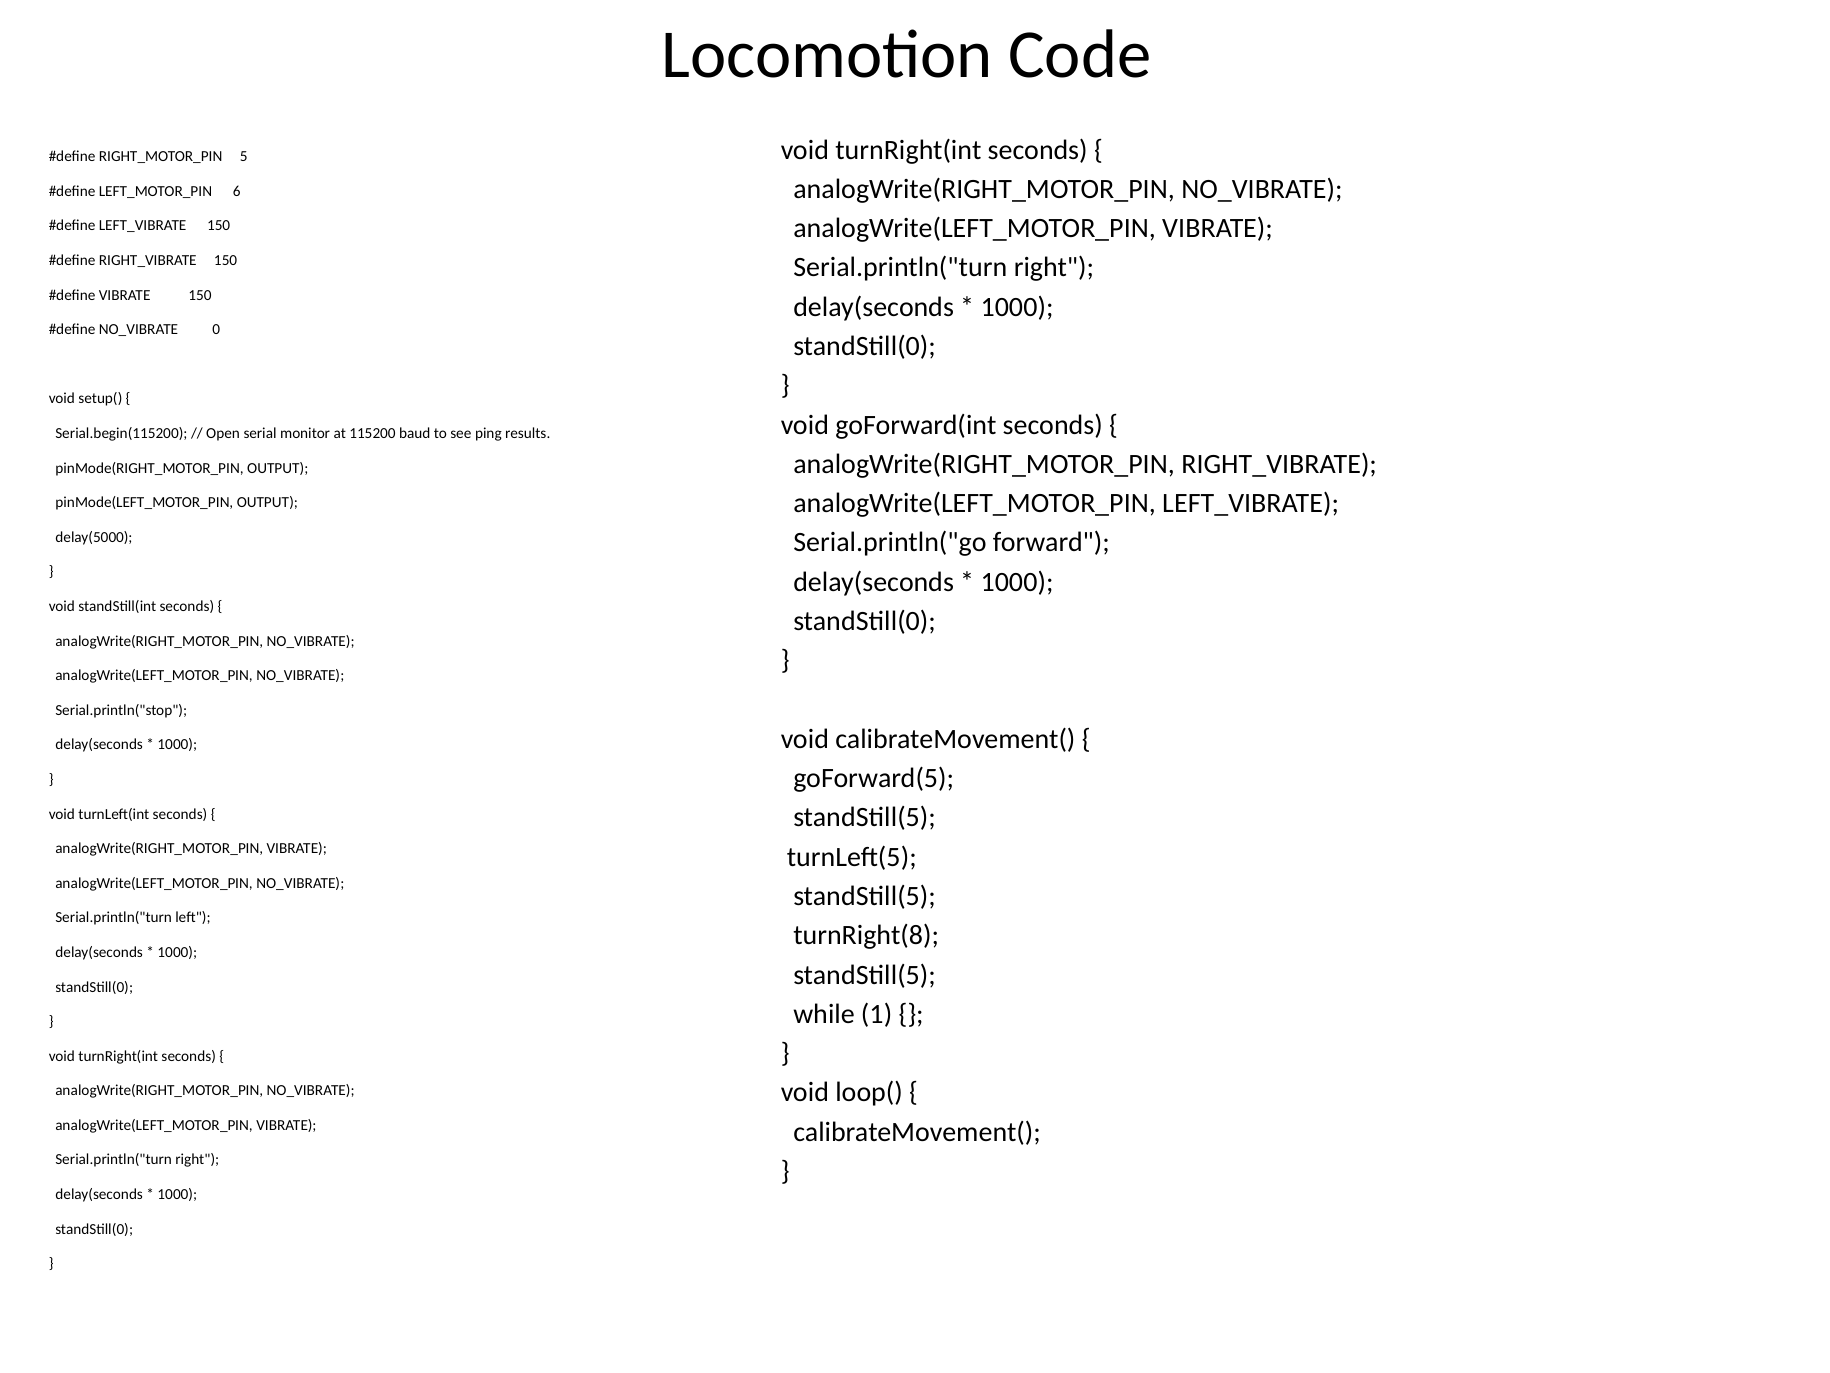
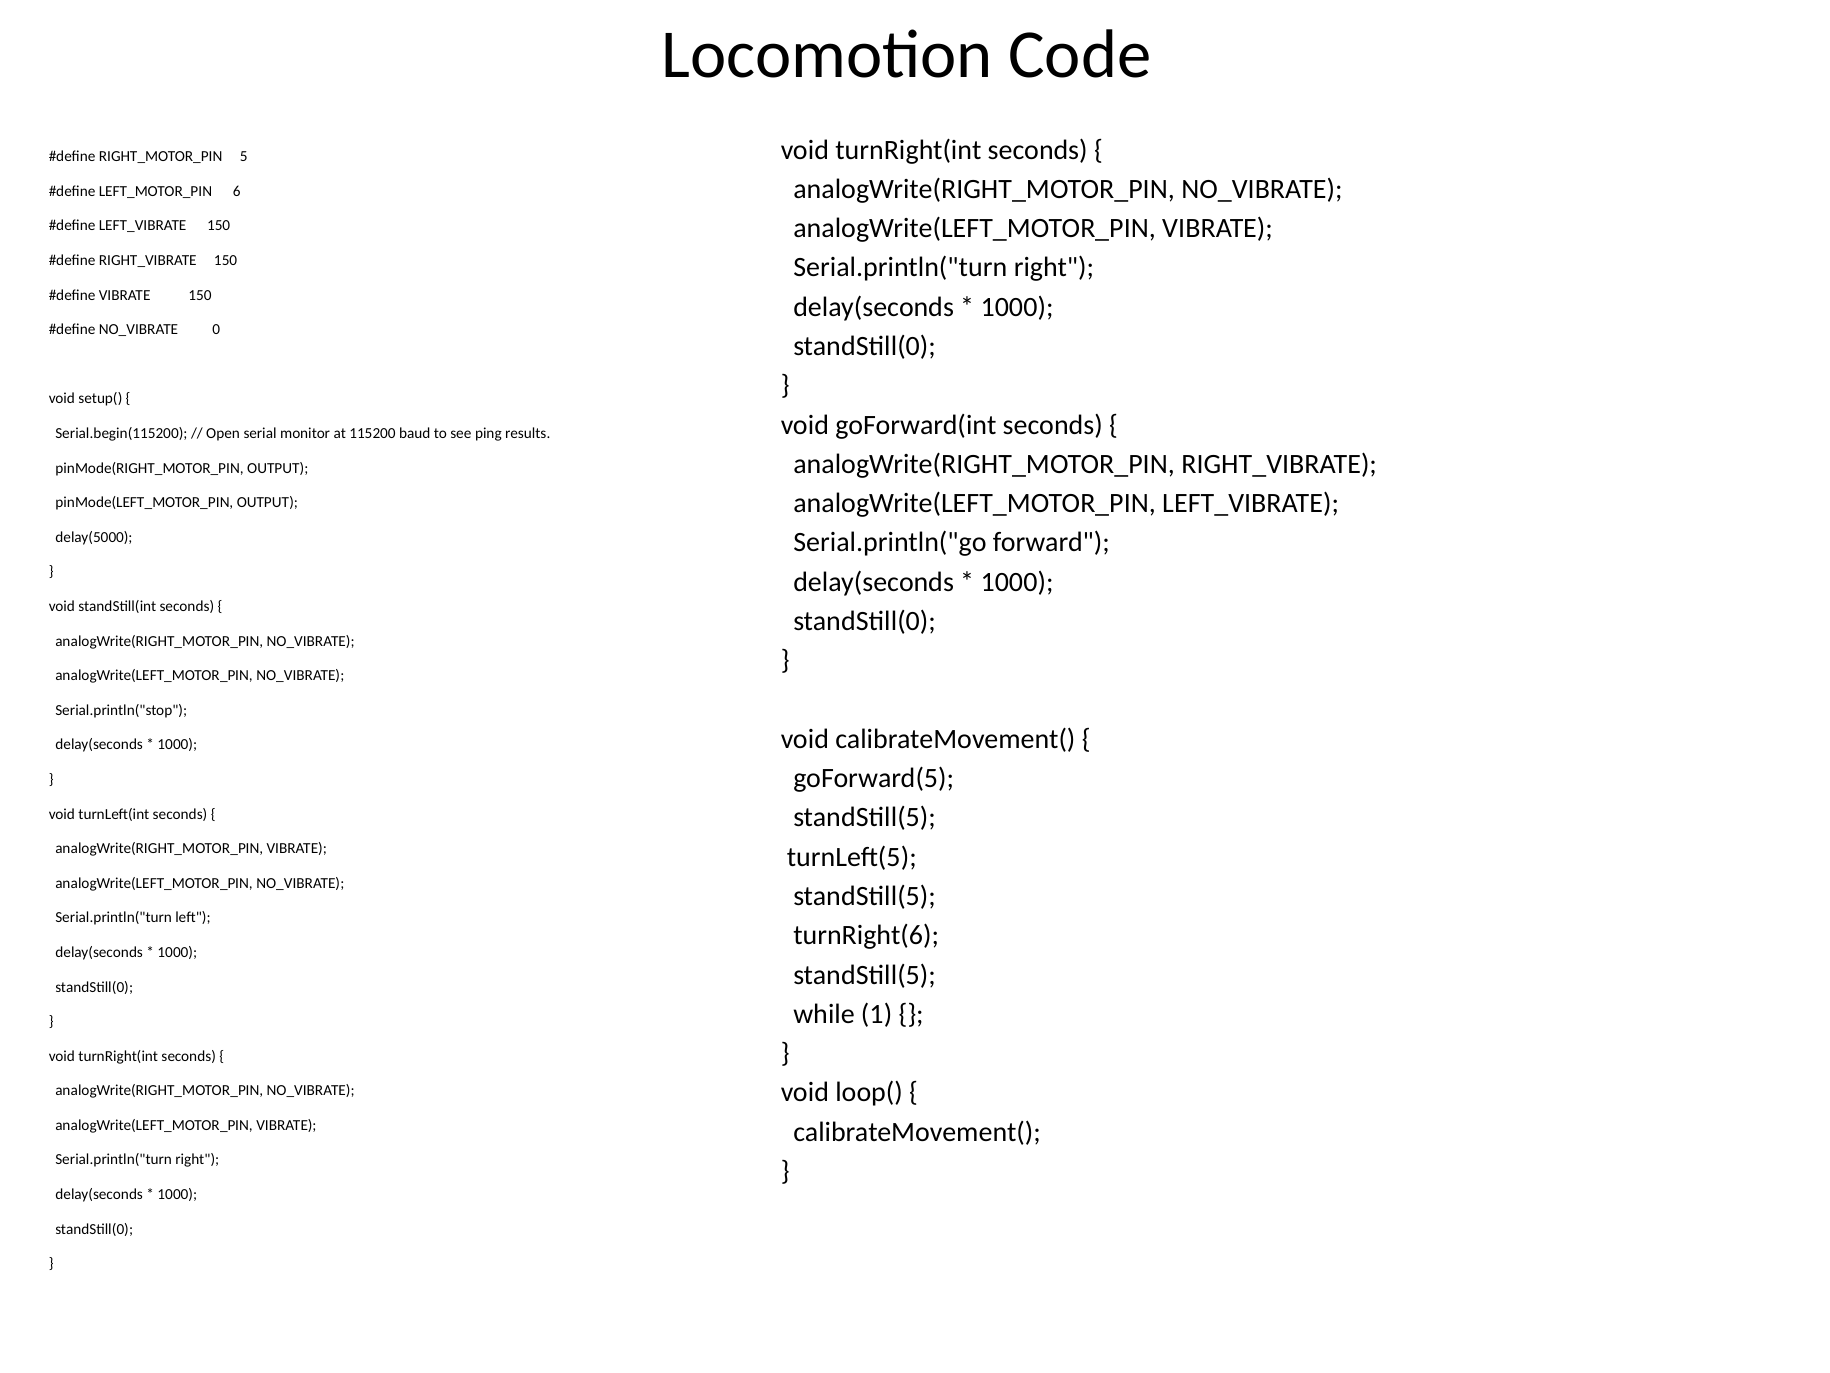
turnRight(8: turnRight(8 -> turnRight(6 (866, 935)
